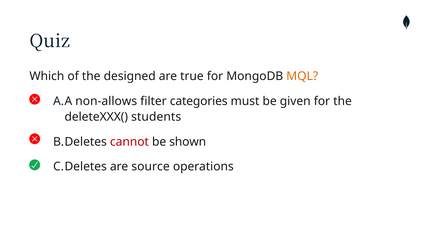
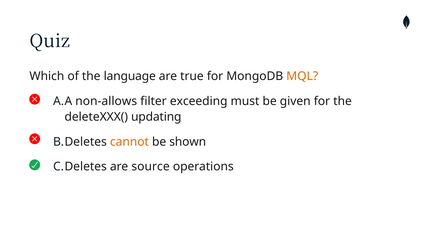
designed: designed -> language (130, 76)
categories: categories -> exceeding (199, 101)
students: students -> updating (156, 117)
cannot colour: red -> orange (129, 142)
